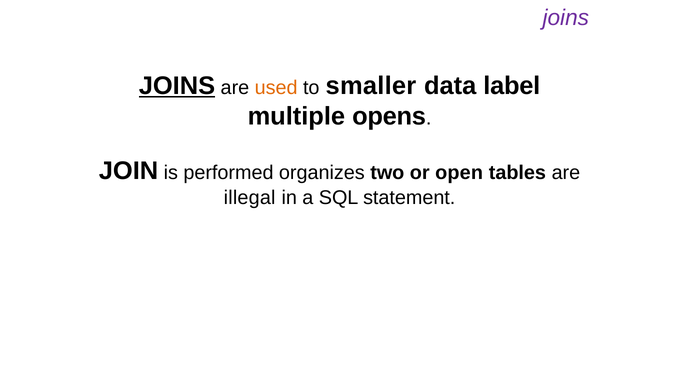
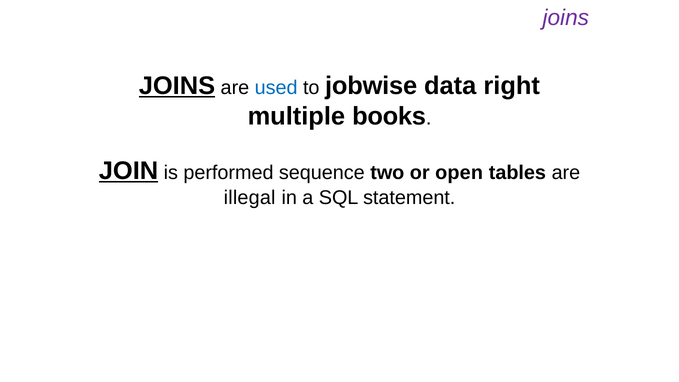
used colour: orange -> blue (276, 88)
smaller: smaller -> jobwise (371, 86)
label: label -> right (512, 86)
opens: opens -> books (389, 116)
JOIN underline: none -> present (129, 171)
organizes: organizes -> sequence (322, 173)
